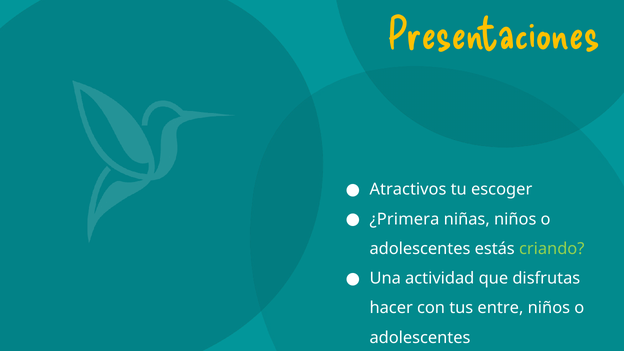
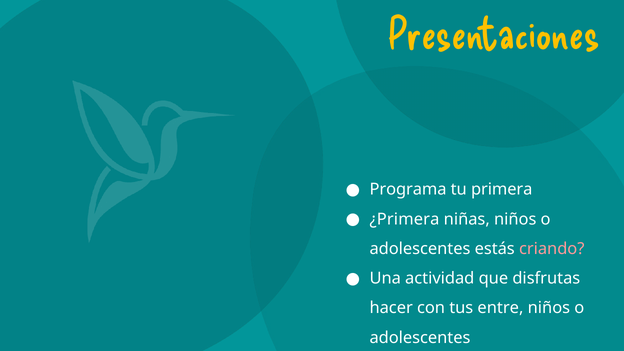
Atractivos: Atractivos -> Programa (408, 190)
escoger: escoger -> primera (502, 190)
criando colour: light green -> pink (552, 249)
